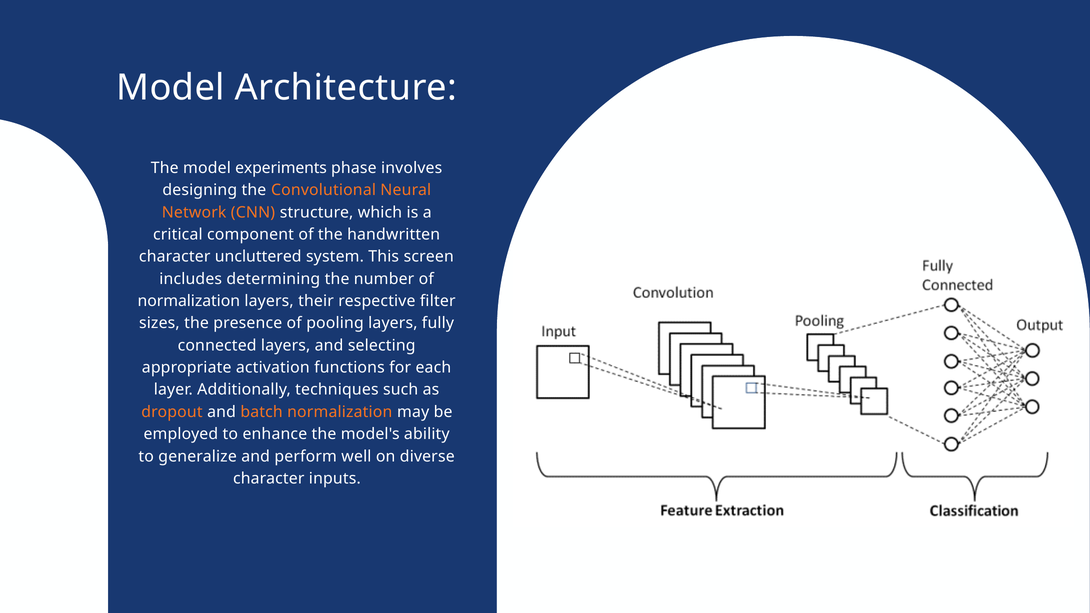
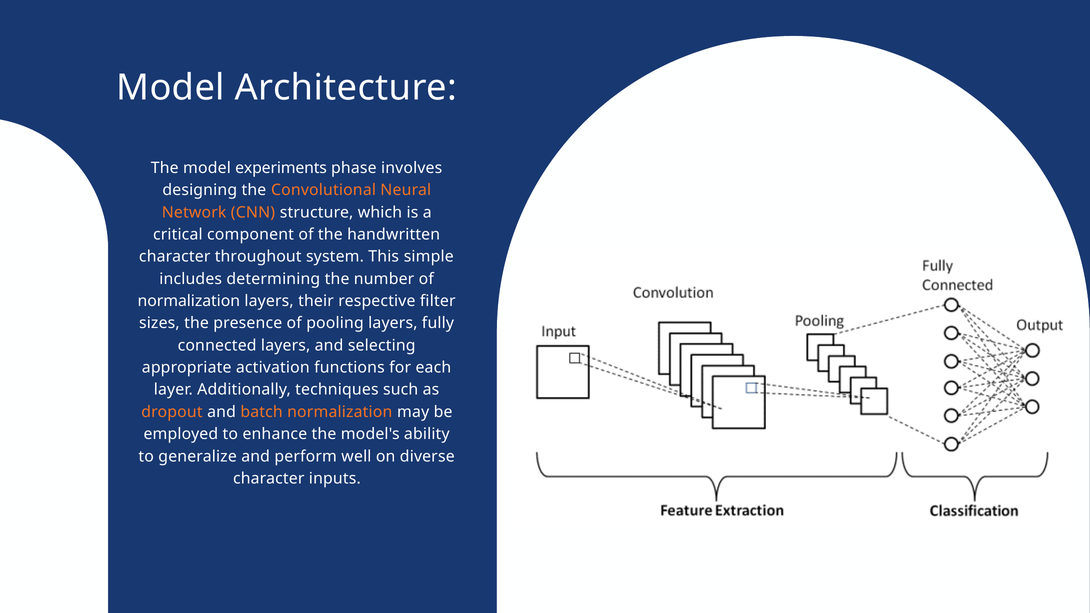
uncluttered: uncluttered -> throughout (258, 257)
screen: screen -> simple (429, 257)
